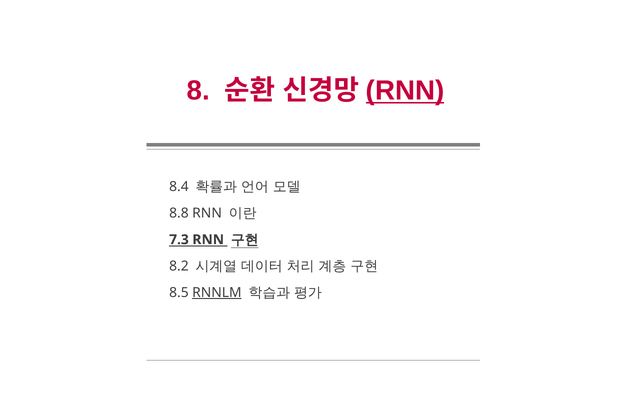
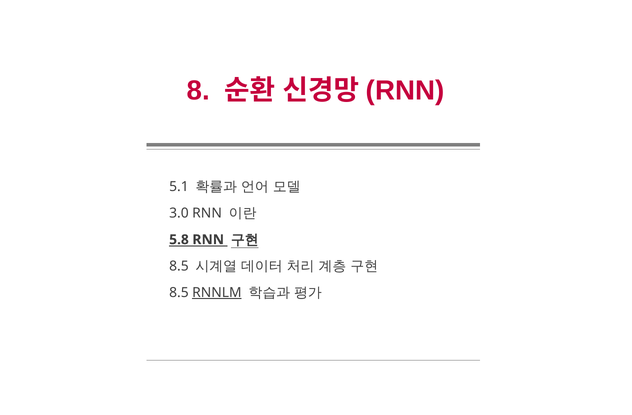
RNN underline: present -> none (405, 91)
8.4: 8.4 -> 5.1 (179, 187)
8.8: 8.8 -> 3.0 (179, 213)
7.3: 7.3 -> 5.8 (179, 240)
8.2: 8.2 -> 8.5 (179, 266)
